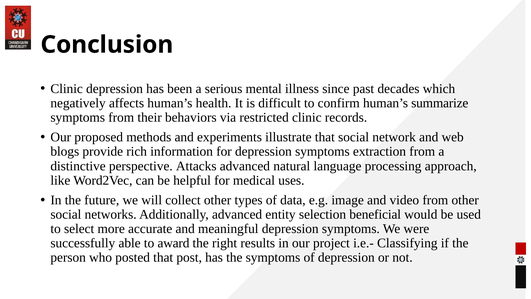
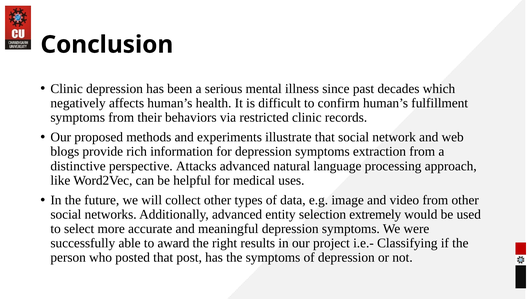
summarize: summarize -> fulfillment (440, 103)
beneficial: beneficial -> extremely (375, 214)
